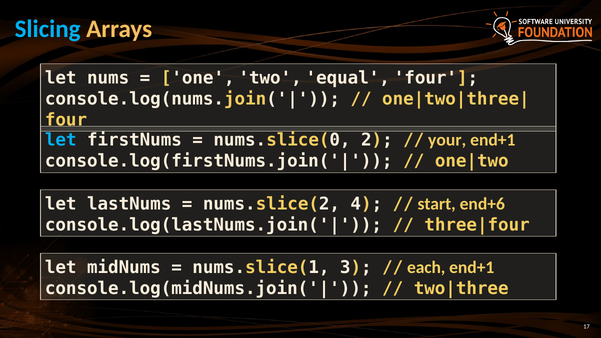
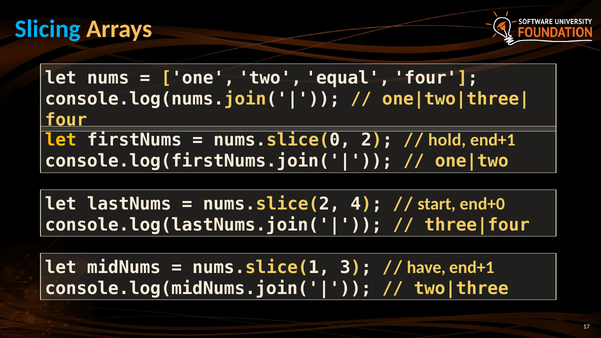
let colour: light blue -> yellow (61, 140)
your: your -> hold (447, 140)
end+6: end+6 -> end+0 (482, 204)
each: each -> have (426, 267)
